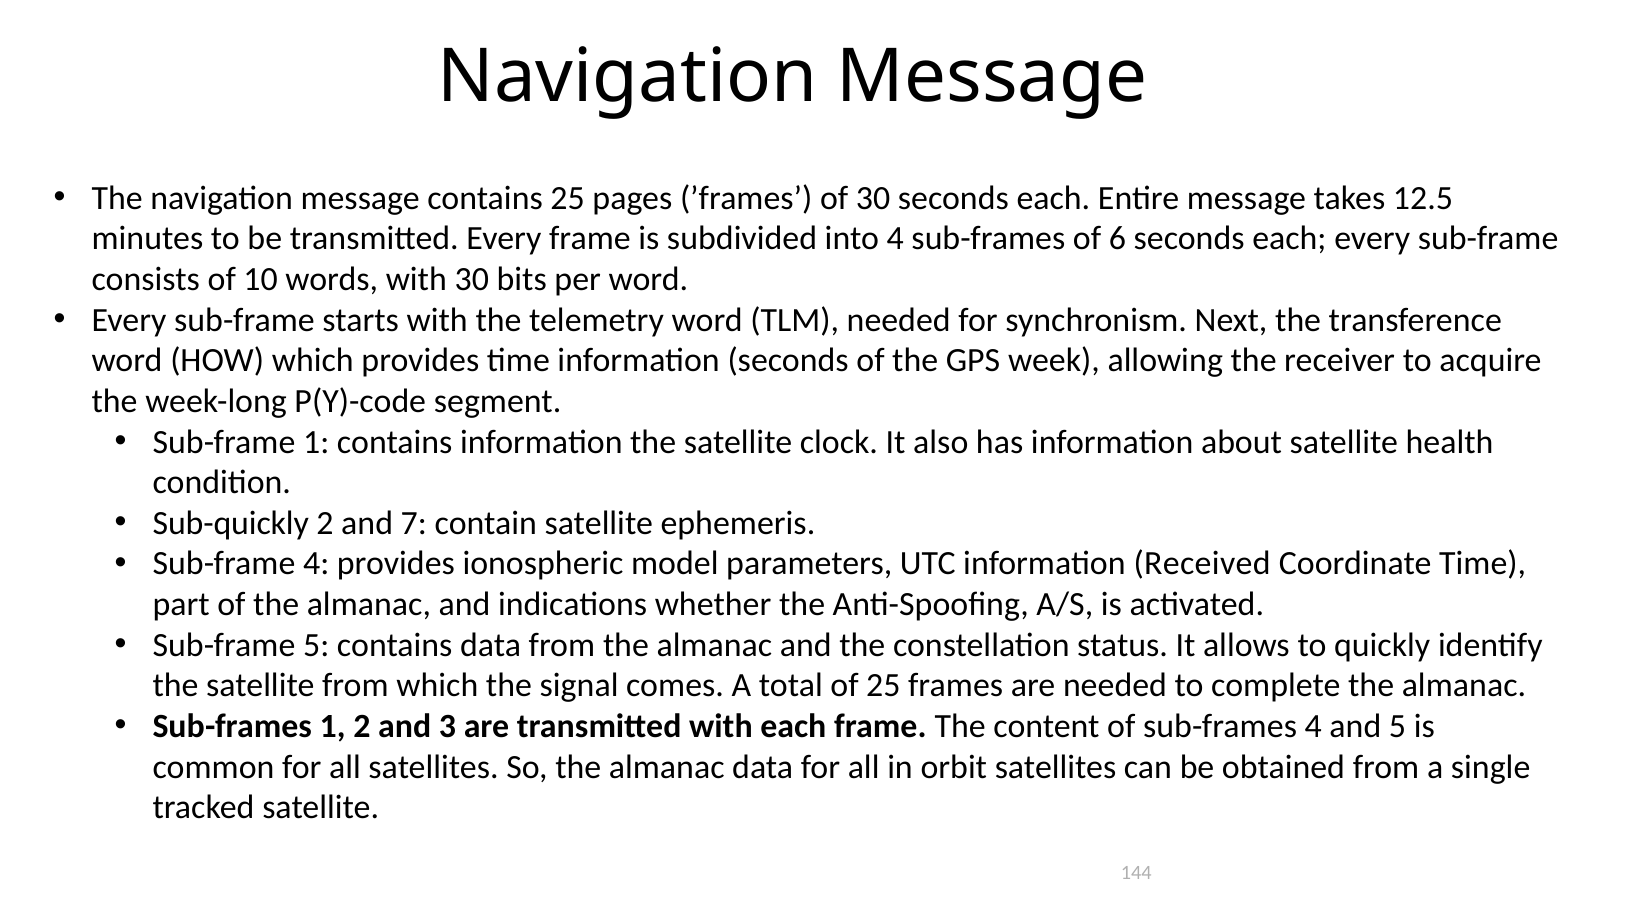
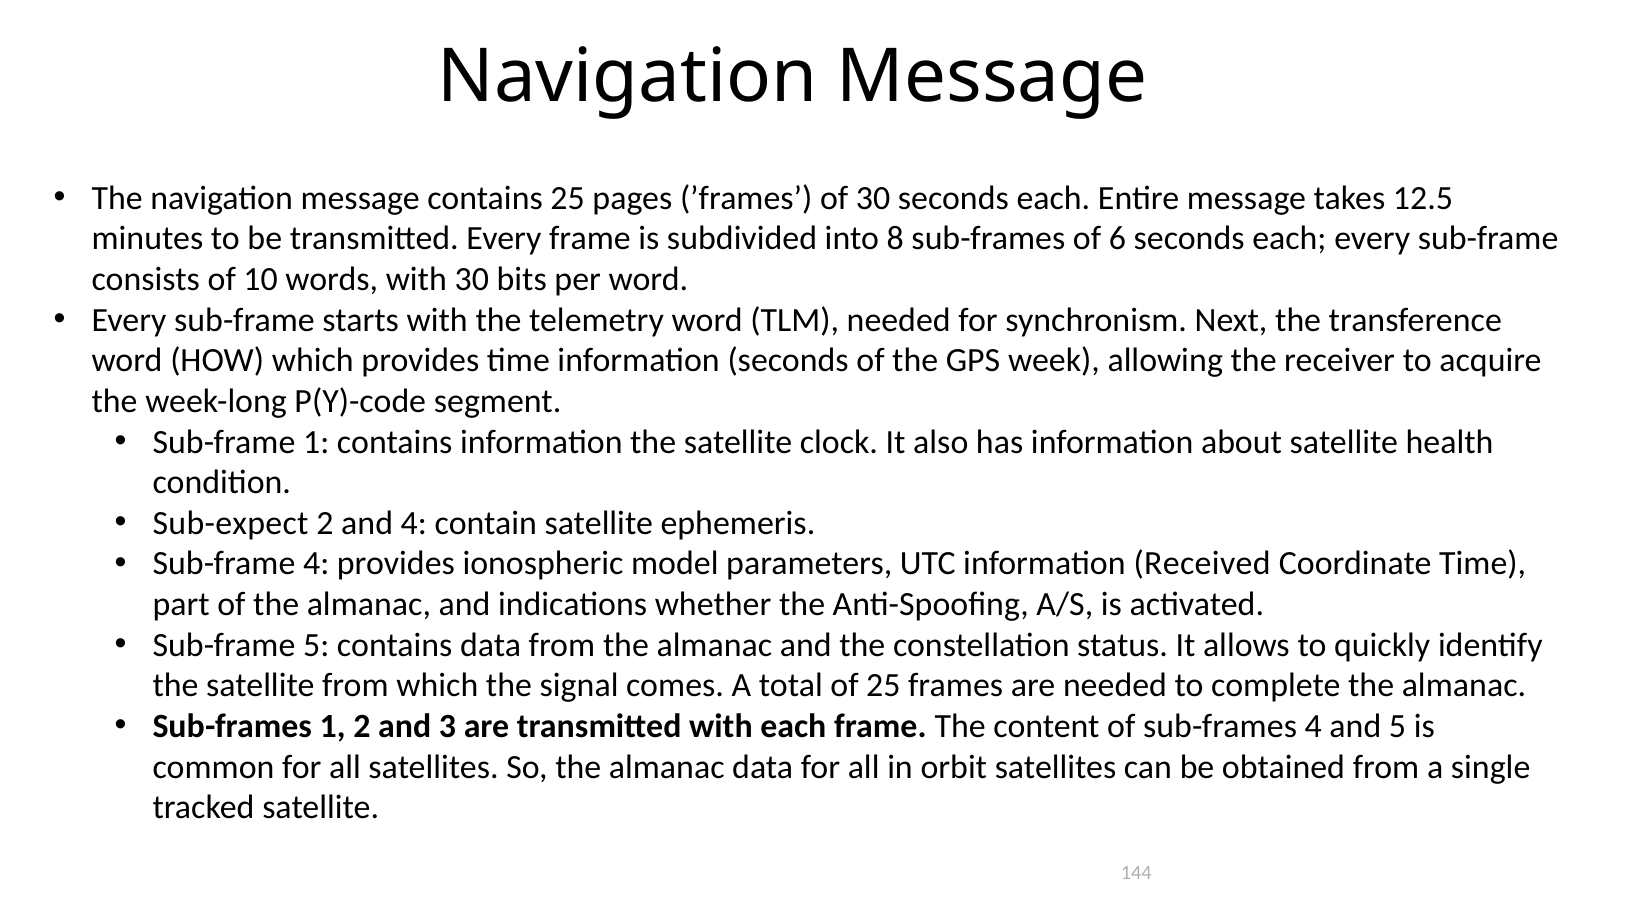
into 4: 4 -> 8 (895, 239)
Sub-quickly: Sub-quickly -> Sub-expect (231, 523)
and 7: 7 -> 4 (414, 523)
